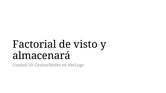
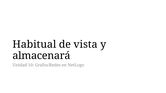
Factorial: Factorial -> Habitual (34, 45)
visto: visto -> vista (86, 45)
